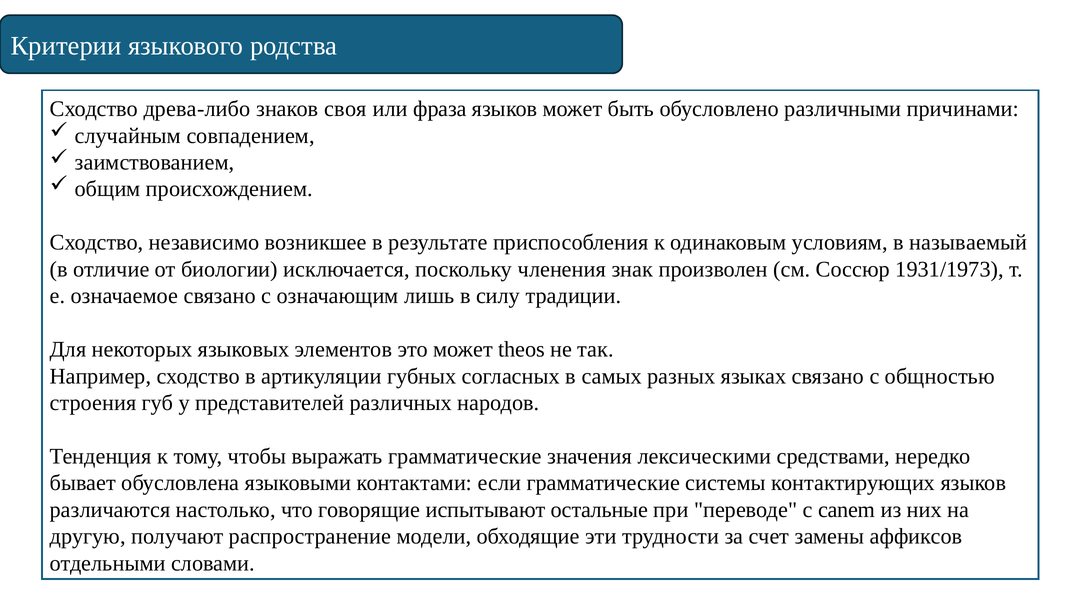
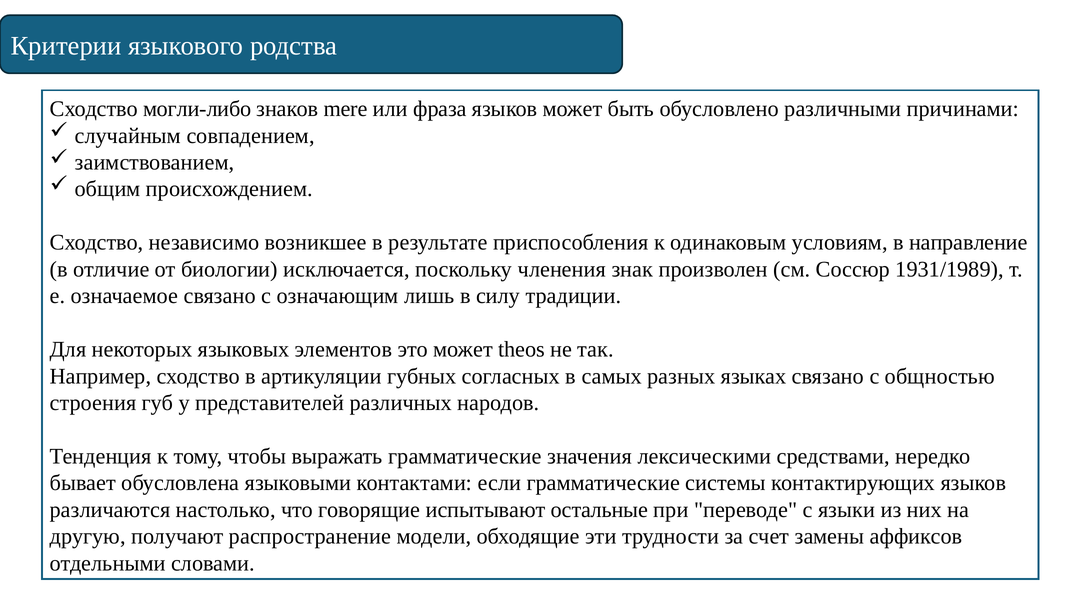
древа-либо: древа-либо -> могли-либо (197, 109)
своя: своя -> mere (346, 109)
называемый: называемый -> направление (968, 242)
1931/1973: 1931/1973 -> 1931/1989 (950, 269)
canem: canem -> языки (847, 510)
